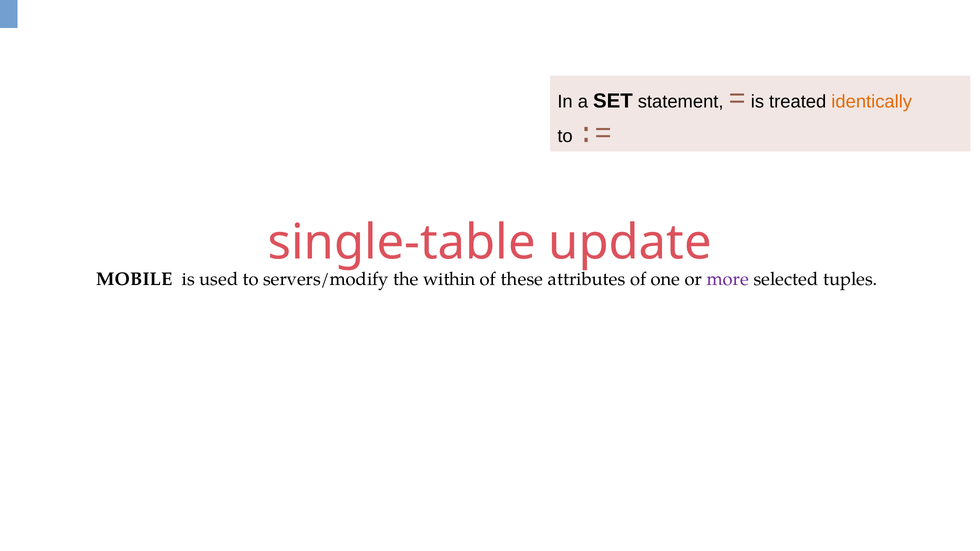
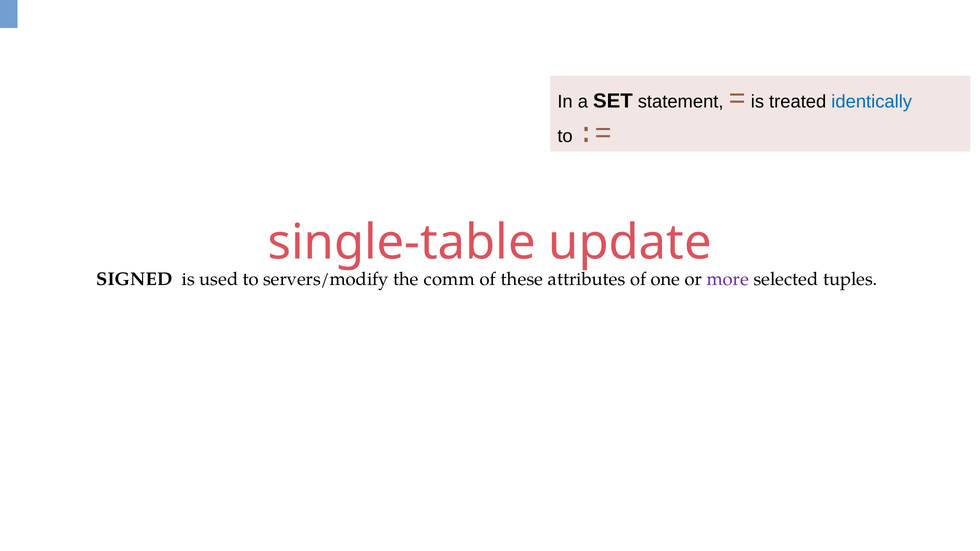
identically colour: orange -> blue (872, 102)
MOBILE: MOBILE -> SIGNED (134, 279)
within: within -> comm (449, 279)
